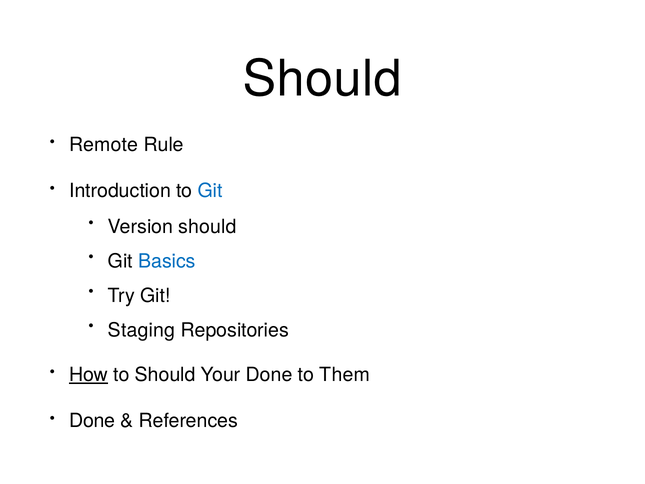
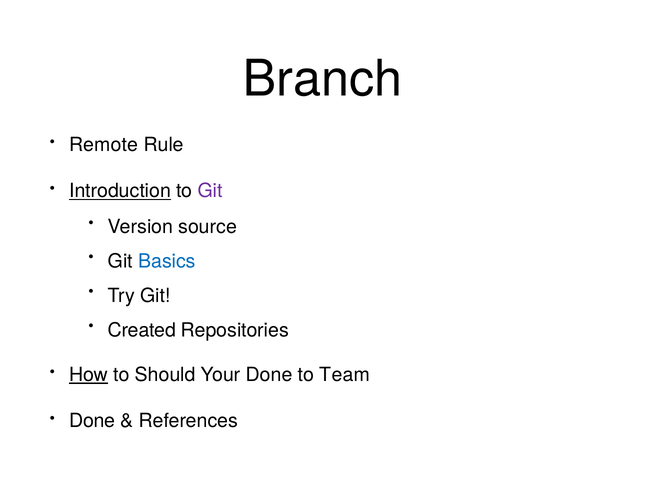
Should: Should -> Branch (322, 79)
Introduction underline: none -> present (120, 191)
Git colour: blue -> purple (210, 191)
Version should: should -> source (208, 227)
Staging: Staging -> Created (142, 330)
Them: Them -> Team (345, 375)
